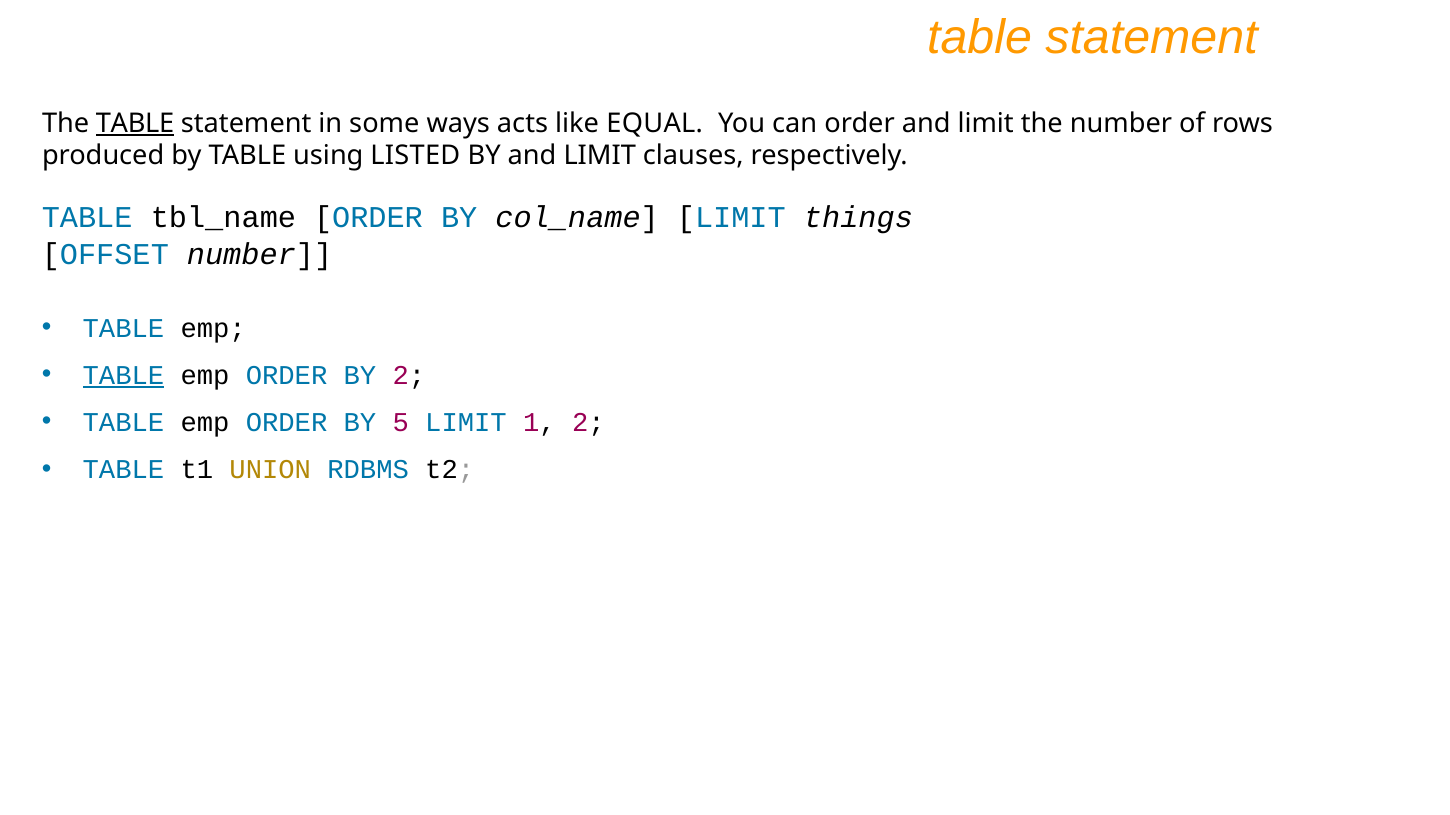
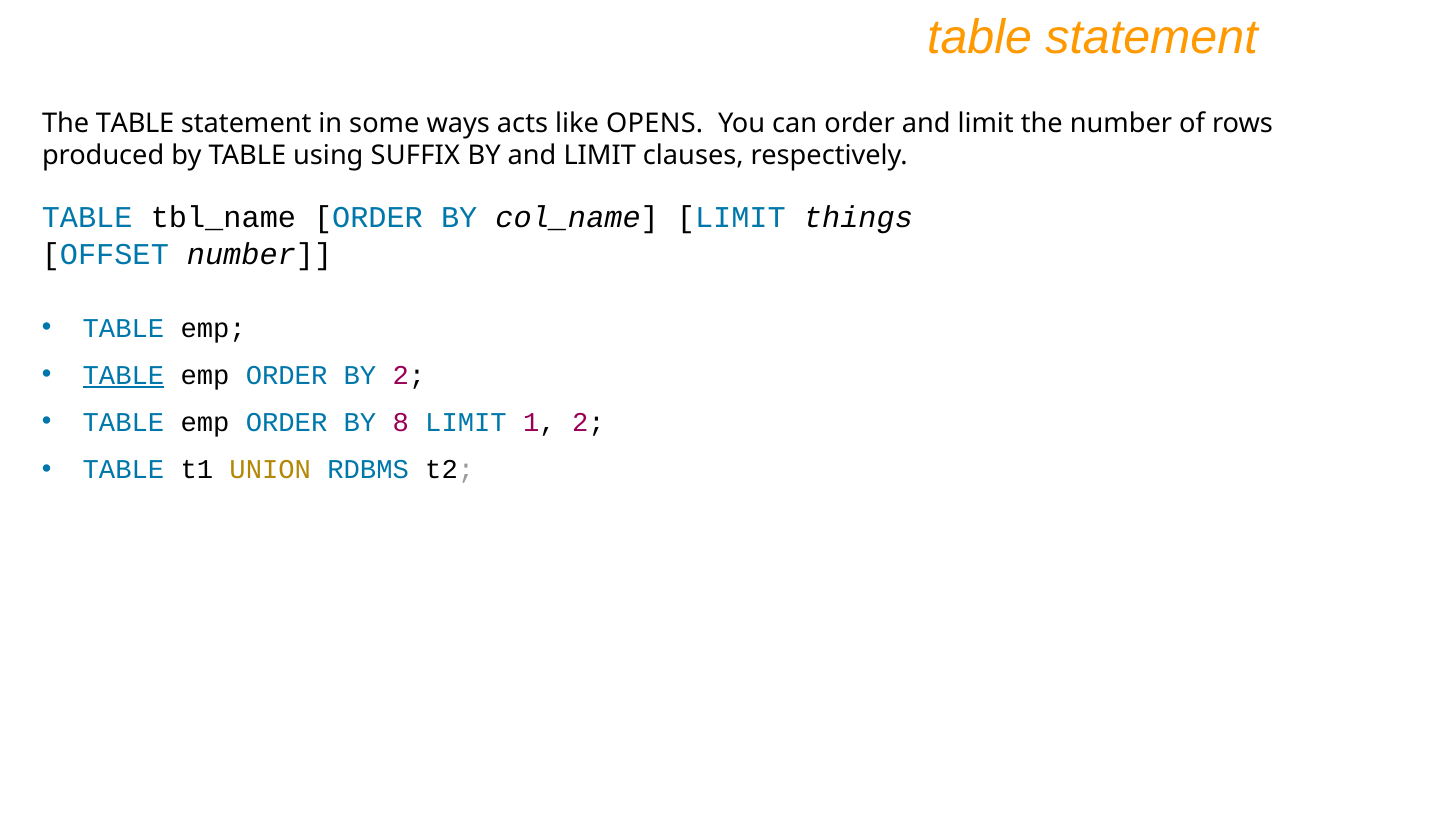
TABLE underline: present -> none (135, 123)
EQUAL: EQUAL -> OPENS (655, 123)
LISTED: LISTED -> SUFFIX (415, 156)
5: 5 -> 8 (401, 423)
